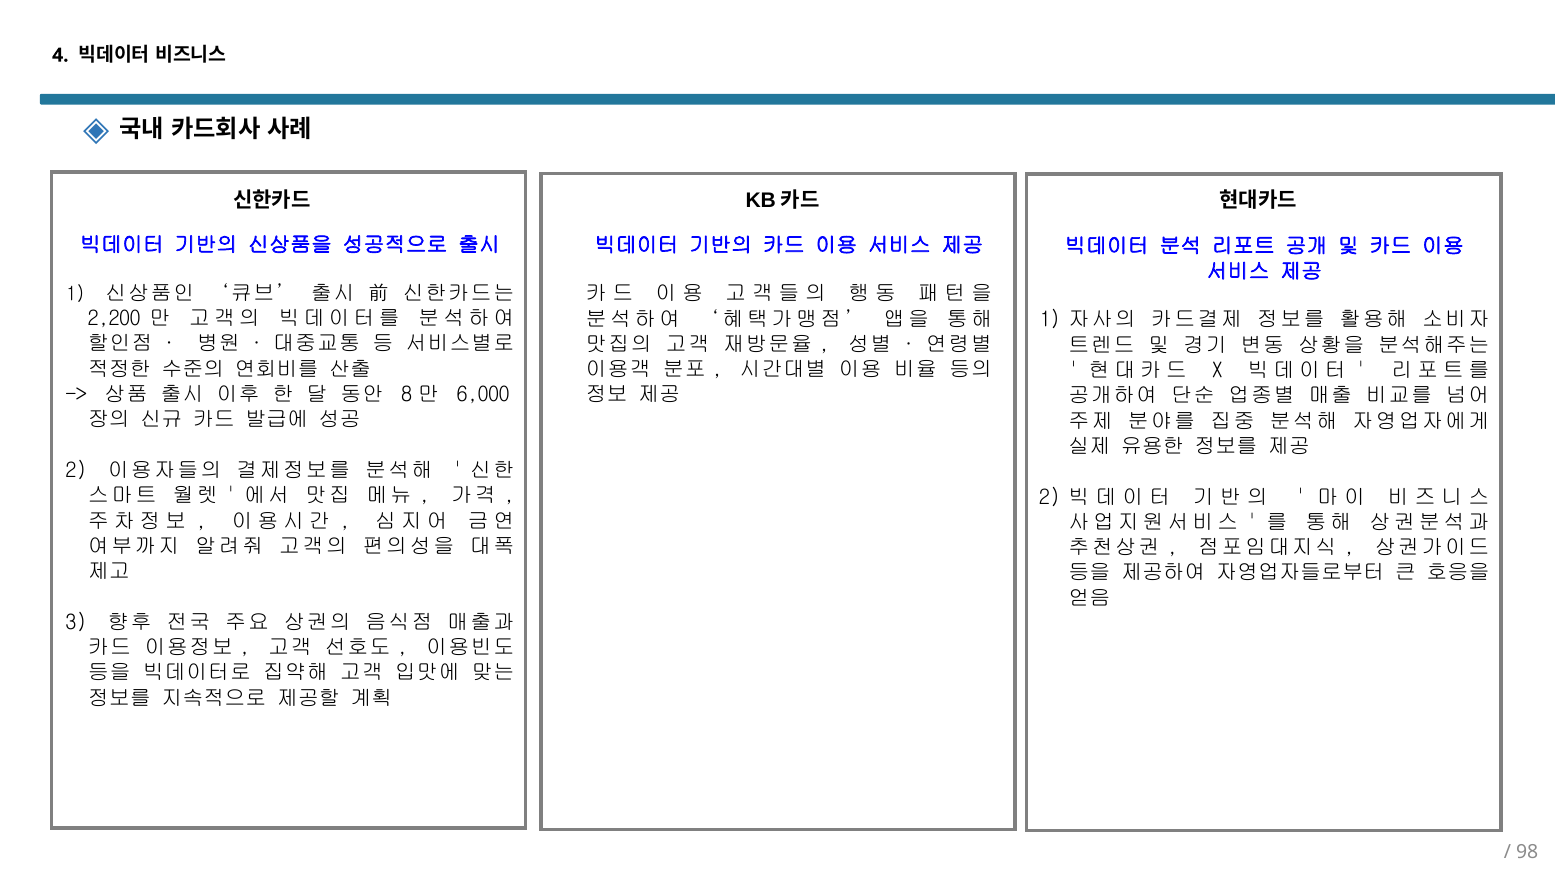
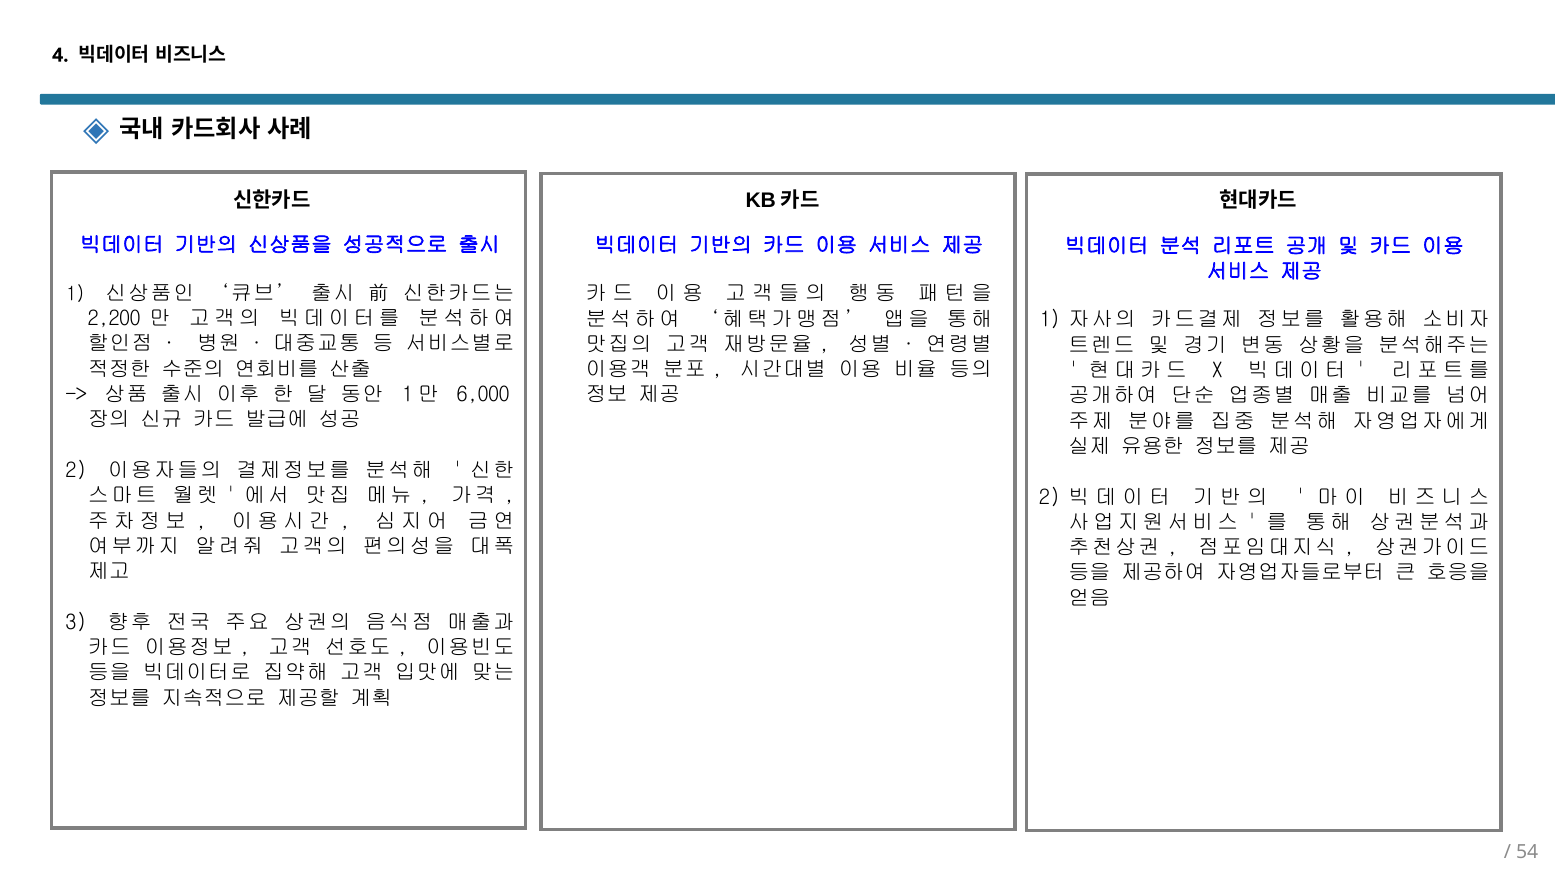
8: 8 -> 1 (407, 394)
98: 98 -> 54 (1527, 852)
